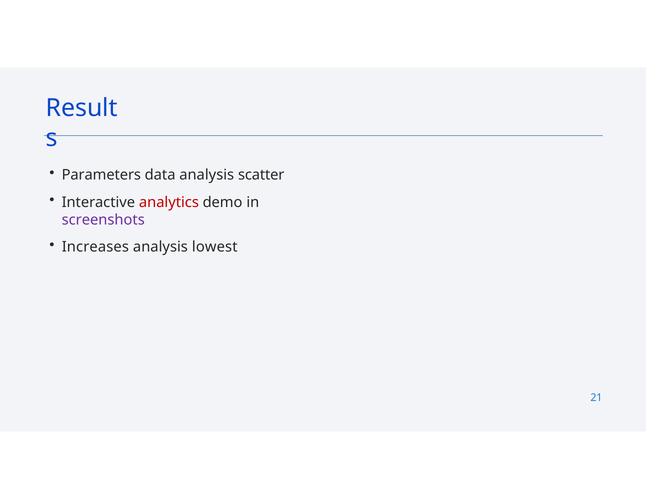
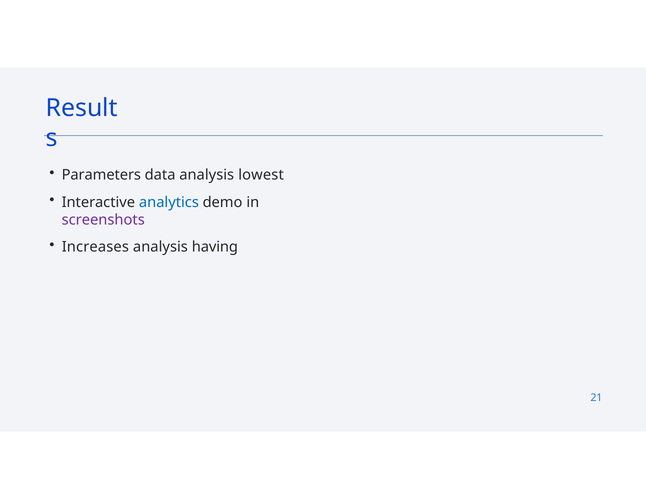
scatter: scatter -> lowest (261, 175)
analytics colour: red -> blue (169, 202)
lowest: lowest -> having (215, 247)
